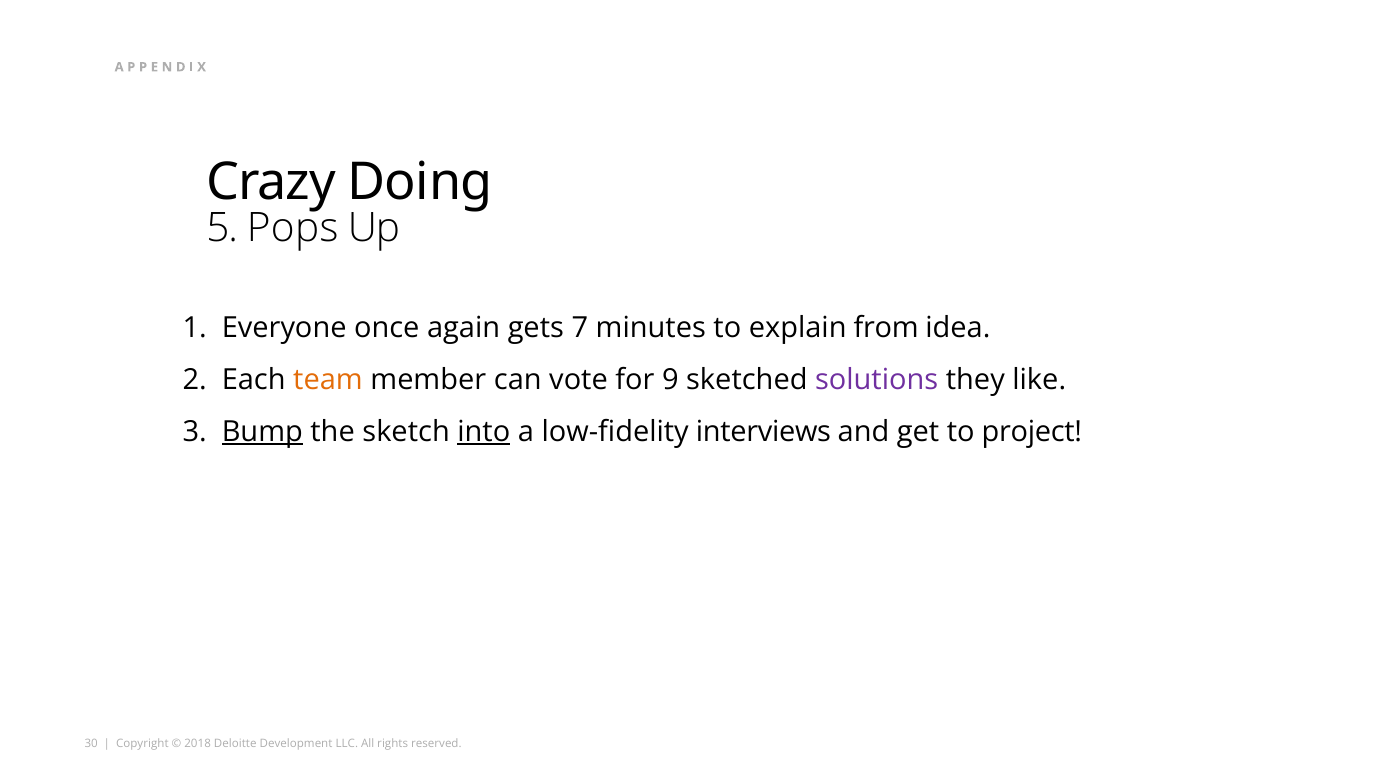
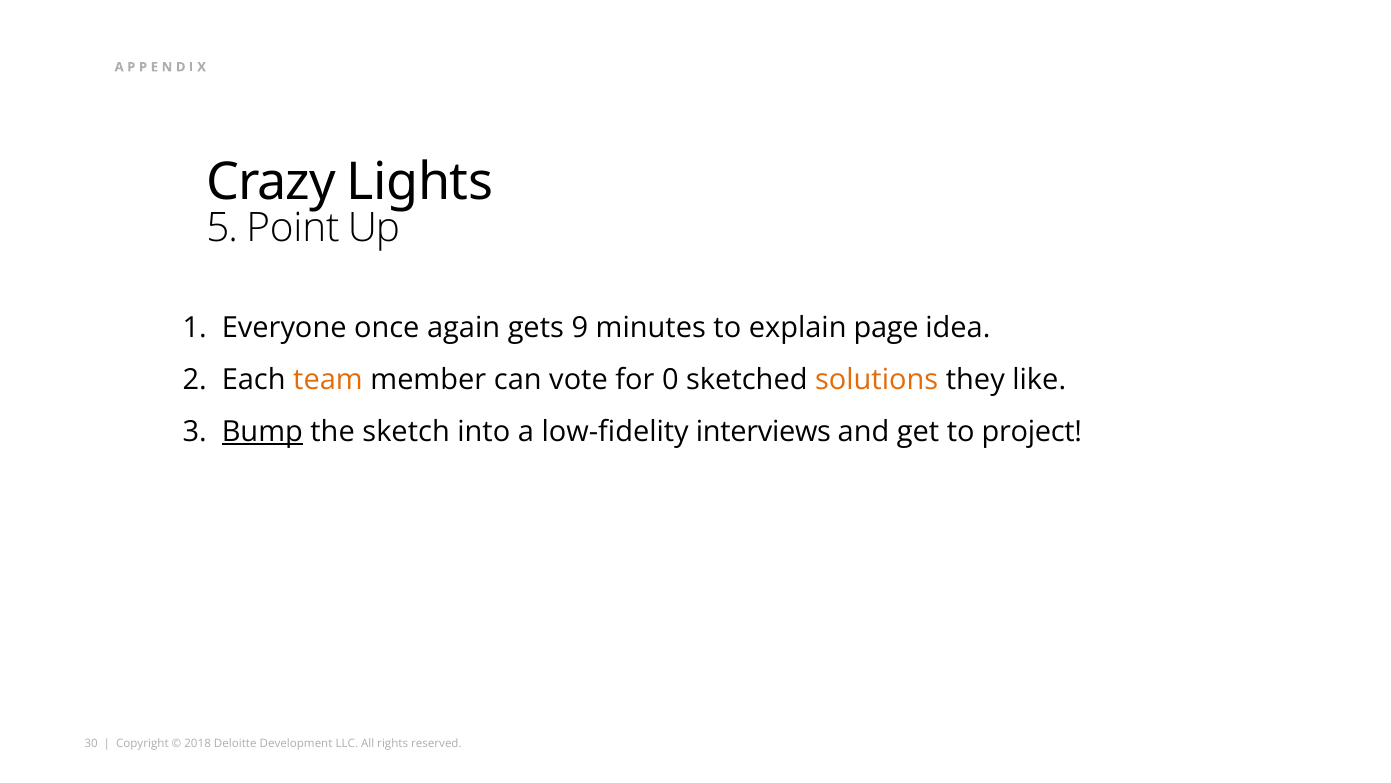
Doing: Doing -> Lights (420, 183)
Pops: Pops -> Point (293, 228)
7: 7 -> 9 (580, 327)
from: from -> page (886, 327)
9: 9 -> 0 (670, 379)
solutions colour: purple -> orange (877, 379)
into underline: present -> none (484, 432)
